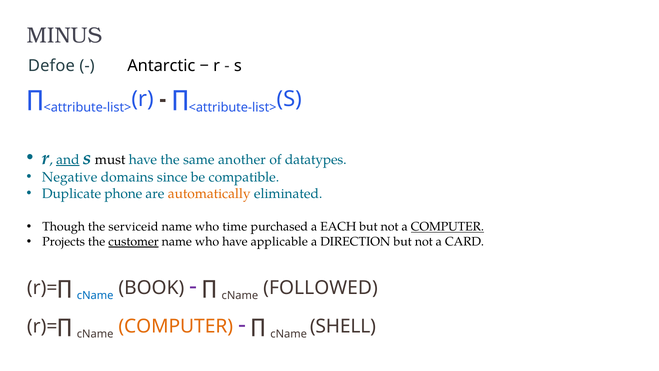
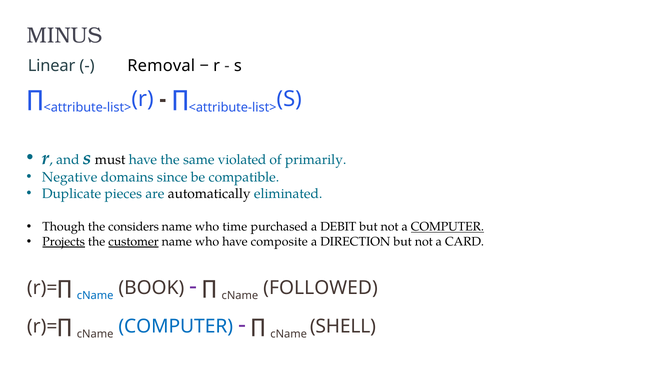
Defoe: Defoe -> Linear (52, 66)
Antarctic: Antarctic -> Removal (161, 66)
and underline: present -> none (68, 159)
another: another -> violated (242, 159)
datatypes: datatypes -> primarily (316, 159)
phone: phone -> pieces (123, 194)
automatically colour: orange -> black (209, 194)
serviceid: serviceid -> considers (134, 227)
EACH: EACH -> DEBIT (338, 227)
Projects underline: none -> present (64, 241)
applicable: applicable -> composite (279, 241)
COMPUTER colour: orange -> blue (176, 326)
